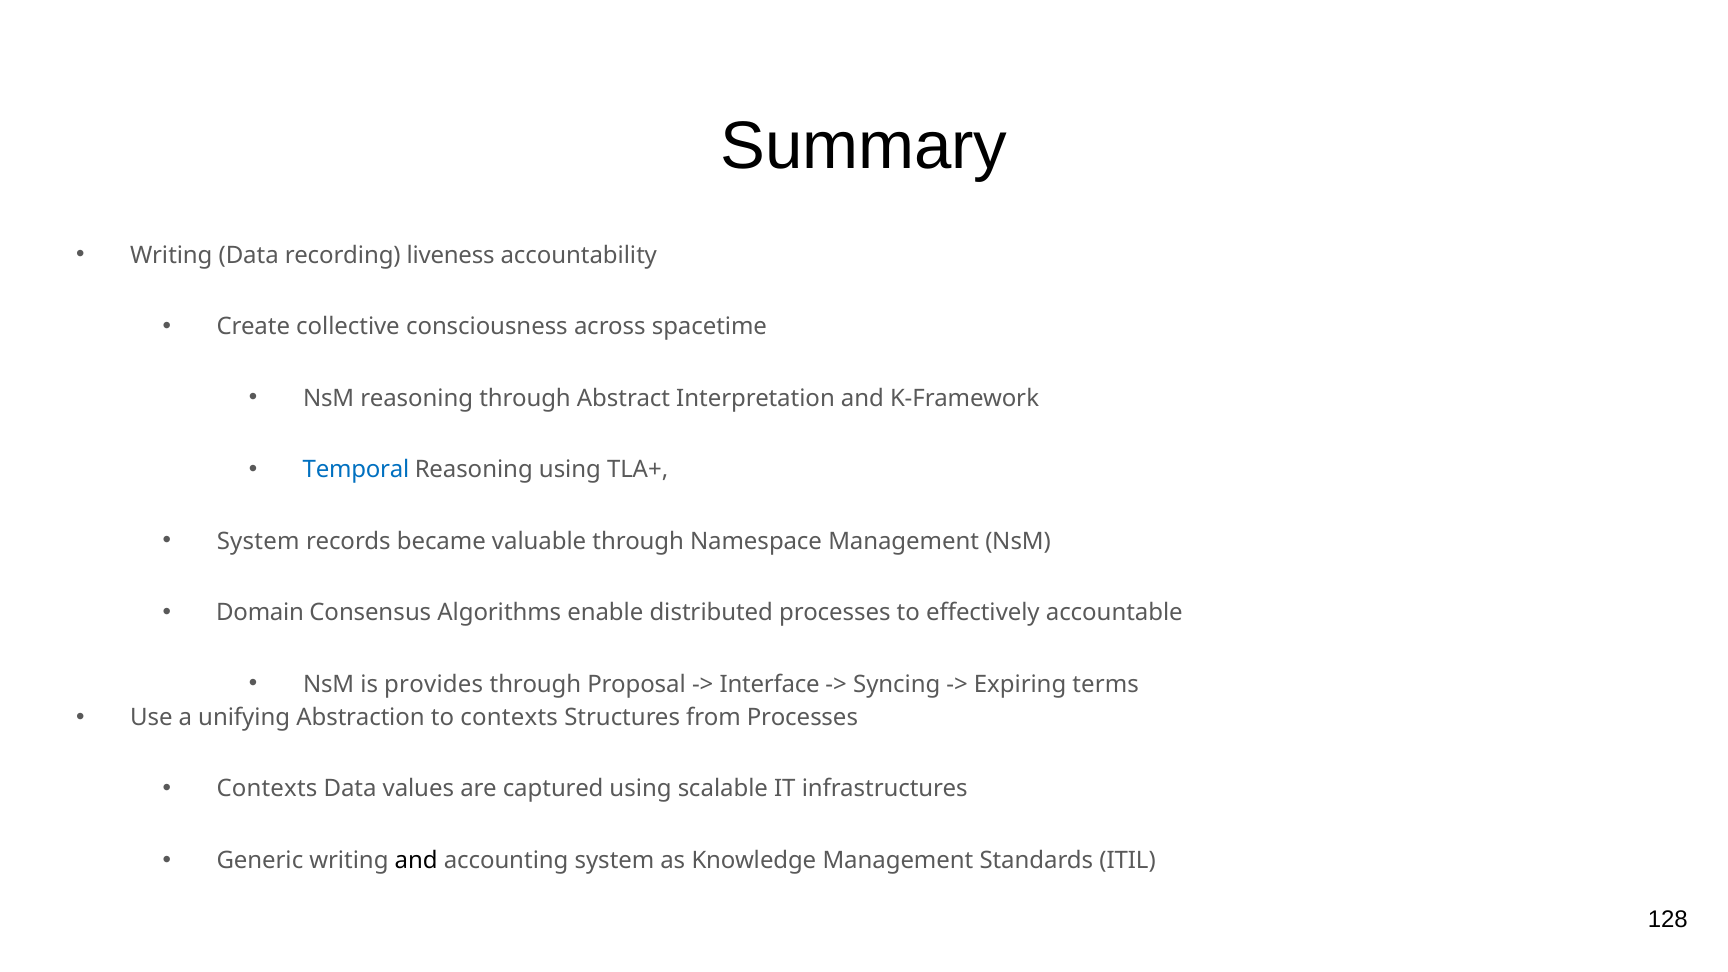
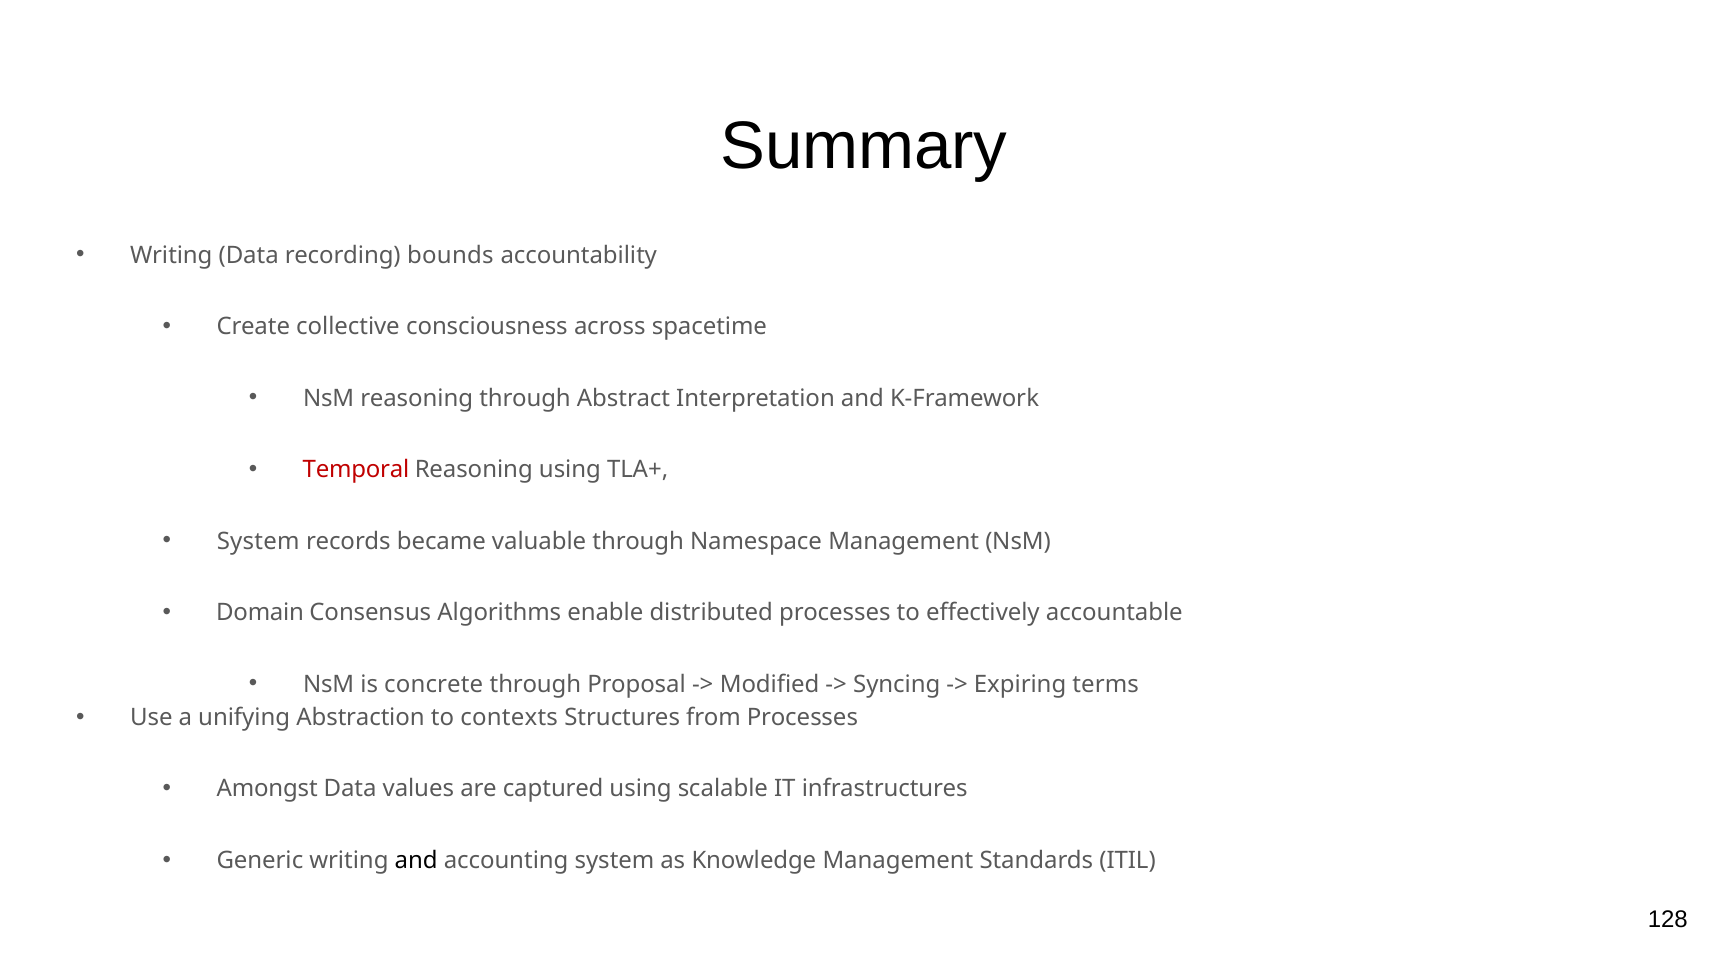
liveness: liveness -> bounds (450, 255)
Temporal colour: blue -> red (356, 470)
provides: provides -> concrete (434, 684)
Interface: Interface -> Modified (770, 684)
Contexts: Contexts -> Amongst (267, 789)
